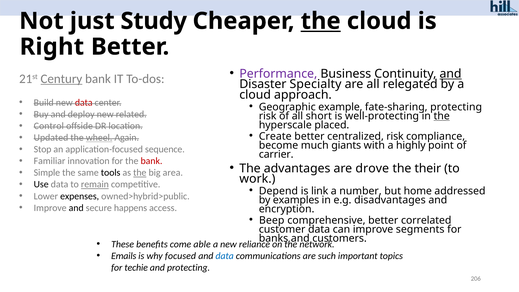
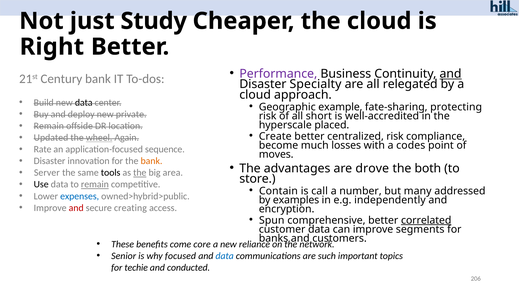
the underline: present -> none (321, 21)
Century underline: present -> none (61, 79)
data colour: red -> black (84, 103)
related: related -> private (131, 114)
well-protecting: well-protecting -> well-accredited (382, 116)
the underline: present -> none (442, 116)
Control: Control -> Remain (49, 126)
giants: giants -> losses (346, 145)
highly: highly -> codes (411, 145)
Stop: Stop -> Rate (43, 149)
carrier: carrier -> moves (276, 154)
Familiar: Familiar -> Disaster (50, 161)
bank colour: red -> orange (152, 161)
their: their -> both (428, 168)
Simple: Simple -> Server (47, 173)
work: work -> store (257, 179)
Depend: Depend -> Contain (278, 191)
link: link -> call (320, 191)
home: home -> many (418, 191)
expenses colour: black -> blue (80, 196)
disadvantages: disadvantages -> independently (390, 200)
and colour: black -> red (76, 208)
happens: happens -> creating (130, 208)
Beep: Beep -> Spun (272, 220)
correlated underline: none -> present (426, 220)
able: able -> core (202, 244)
Emails: Emails -> Senior (124, 256)
and protecting: protecting -> conducted (189, 268)
